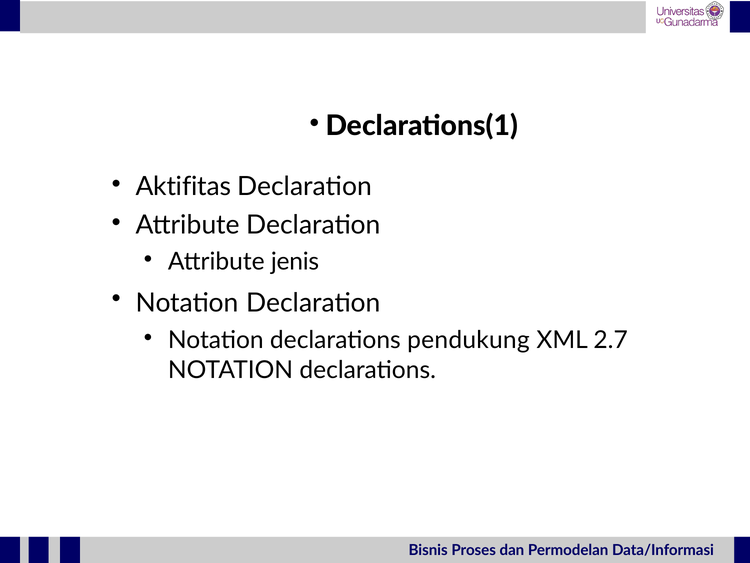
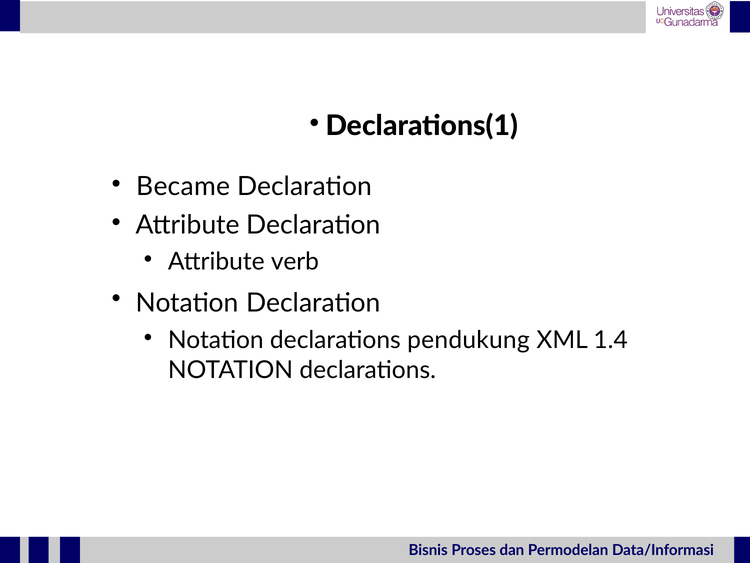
Aktifitas: Aktifitas -> Became (183, 187)
jenis: jenis -> verb (295, 262)
2.7: 2.7 -> 1.4 (611, 340)
